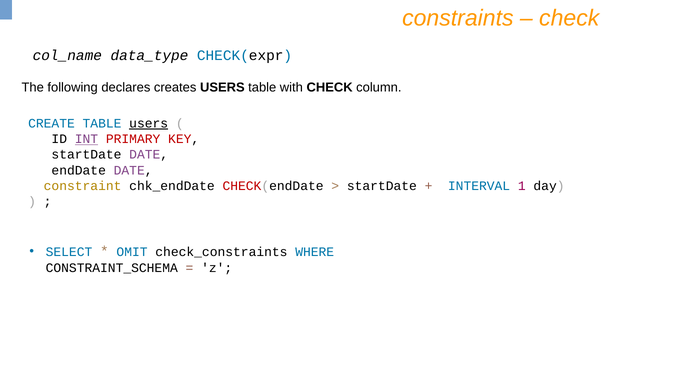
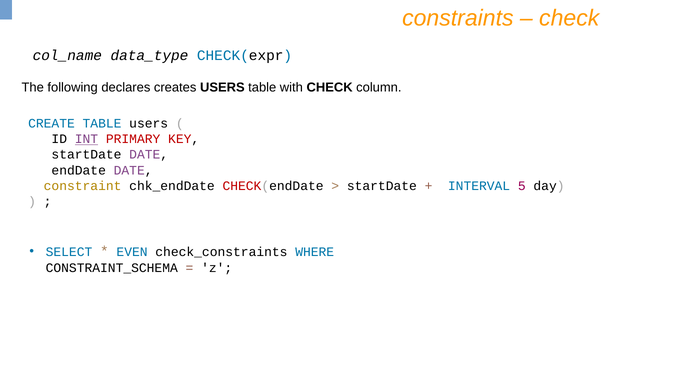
users underline: present -> none (149, 123)
1: 1 -> 5 (522, 186)
OMIT: OMIT -> EVEN (132, 252)
